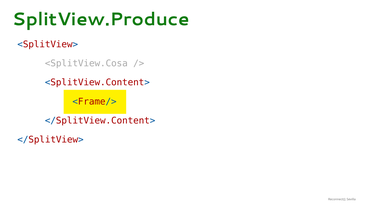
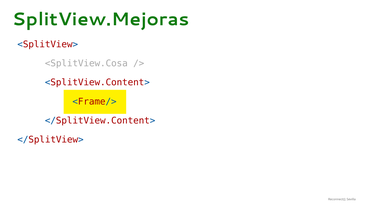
SplitView.Produce: SplitView.Produce -> SplitView.Mejoras (101, 19)
